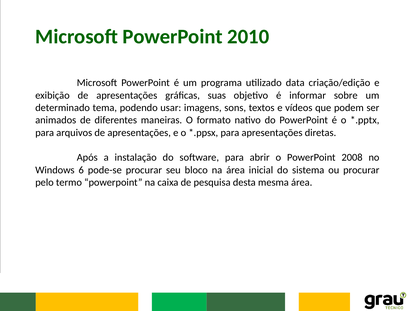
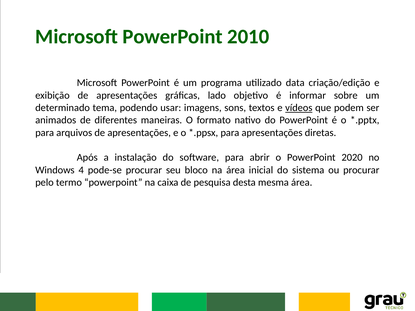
suas: suas -> lado (217, 95)
vídeos underline: none -> present (299, 108)
2008: 2008 -> 2020 (352, 158)
6: 6 -> 4 (81, 170)
